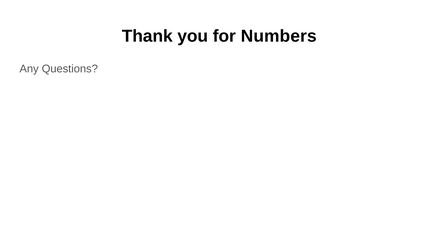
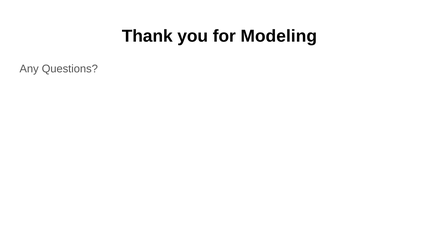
Numbers: Numbers -> Modeling (279, 36)
